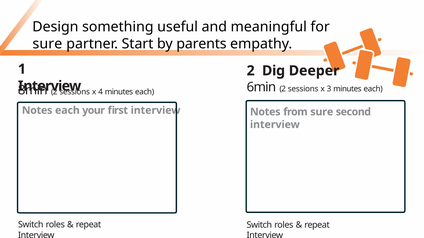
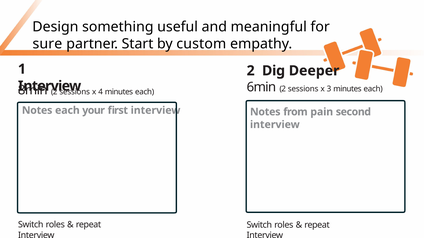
parents: parents -> custom (201, 44)
from sure: sure -> pain (322, 112)
